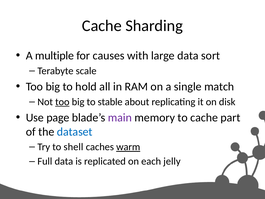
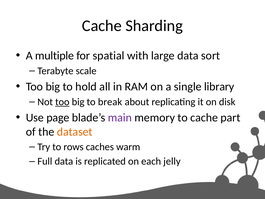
causes: causes -> spatial (109, 56)
match: match -> library (219, 87)
stable: stable -> break (110, 102)
dataset colour: blue -> orange (75, 132)
shell: shell -> rows (74, 147)
warm underline: present -> none (128, 147)
